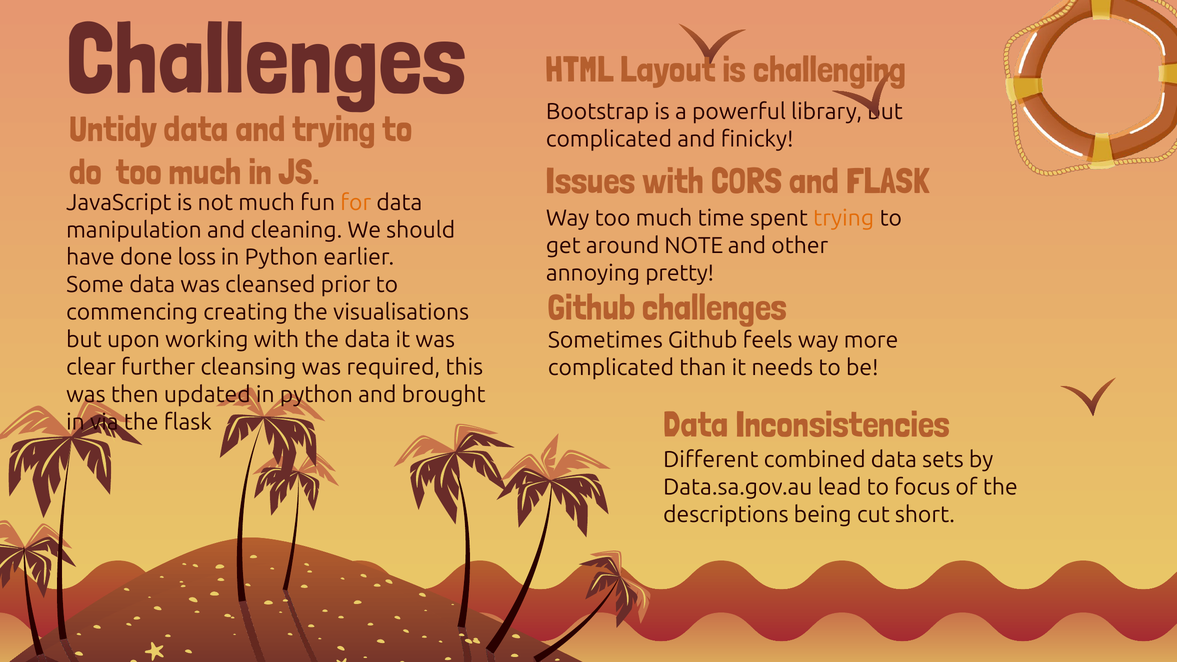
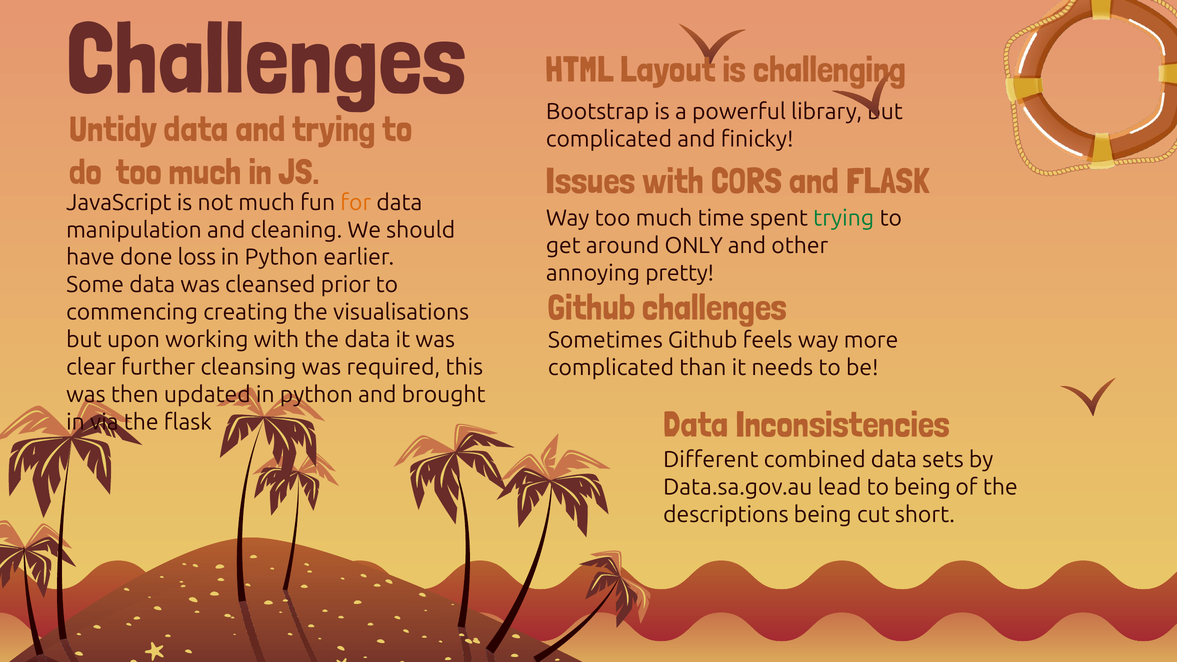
trying colour: orange -> green (844, 218)
NOTE: NOTE -> ONLY (694, 246)
to focus: focus -> being (922, 487)
